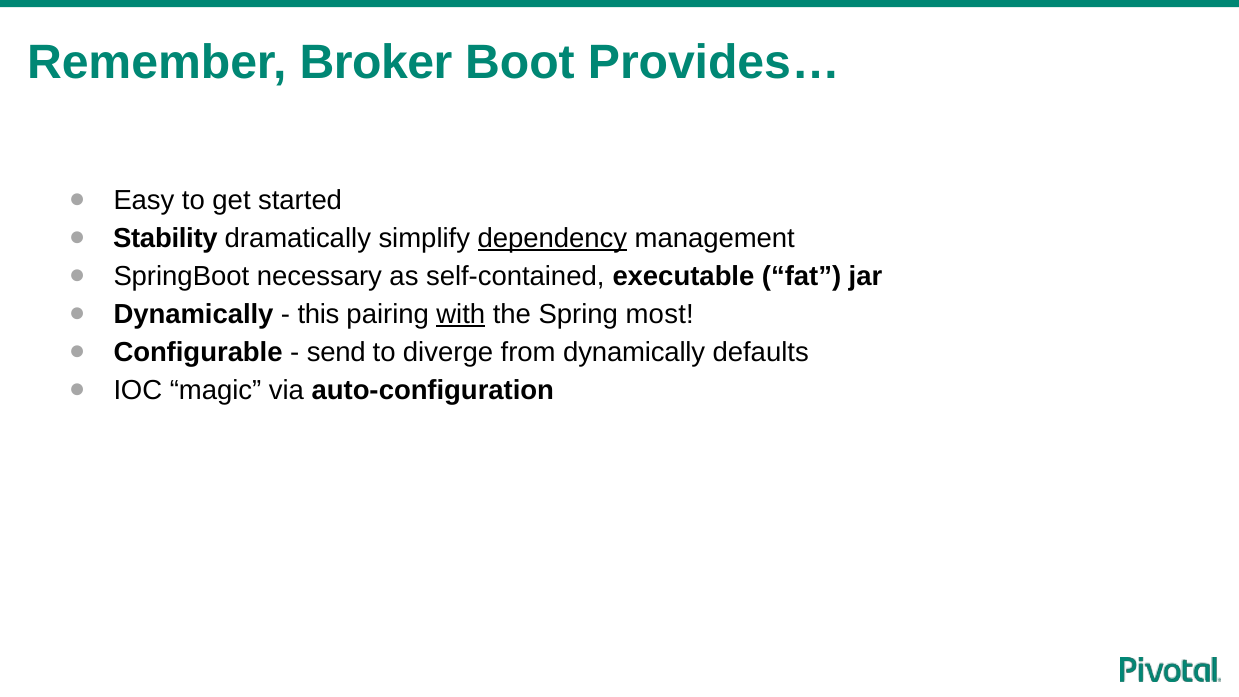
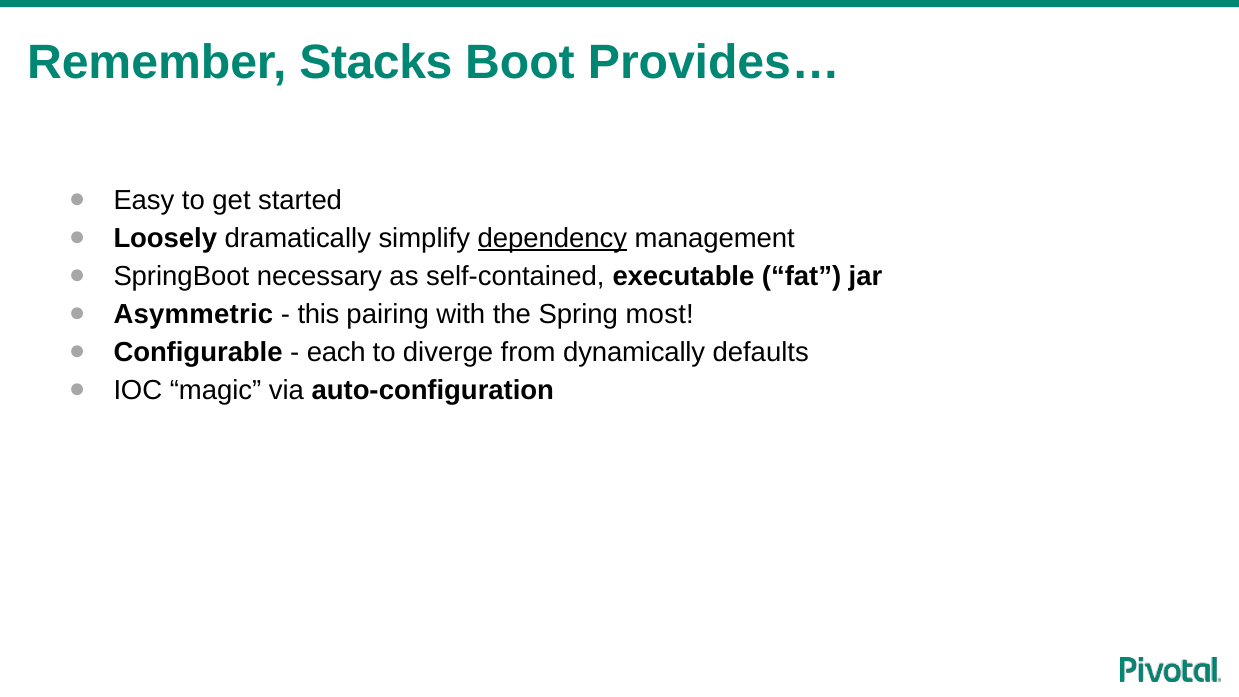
Broker: Broker -> Stacks (376, 63)
Stability: Stability -> Loosely (165, 238)
Dynamically: Dynamically -> Asymmetric (193, 314)
with underline: present -> none (461, 314)
send: send -> each (336, 352)
